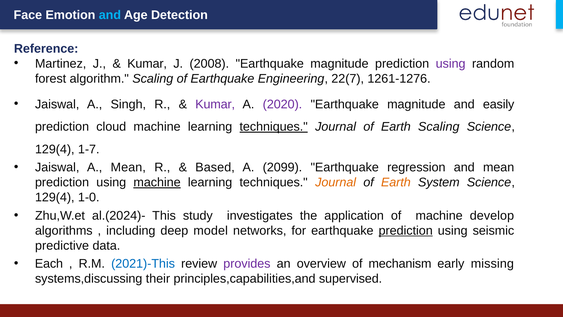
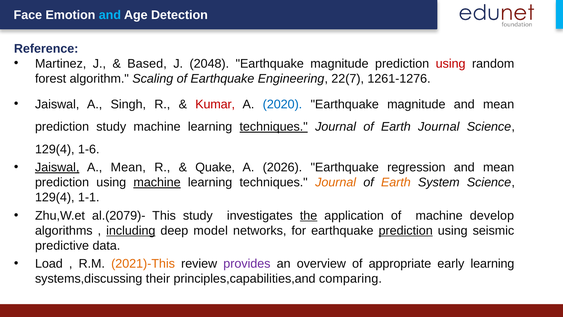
Kumar: Kumar -> Based (147, 64)
2008: 2008 -> 2048 (209, 64)
using colour: purple -> red (451, 64)
Kumar colour: purple -> red (215, 104)
2020 colour: purple -> blue (282, 104)
magnitude and easily: easily -> mean (499, 104)
prediction cloud: cloud -> study (111, 127)
Earth Scaling: Scaling -> Journal (439, 127)
1-7: 1-7 -> 1-6 (89, 149)
Jaiswal underline: none -> present (57, 167)
Based: Based -> Quake (215, 167)
2099: 2099 -> 2026 (282, 167)
1-0: 1-0 -> 1-1 (89, 197)
al.(2024)-: al.(2024)- -> al.(2079)- (119, 215)
the underline: none -> present (309, 215)
including underline: none -> present (131, 230)
Each: Each -> Load (49, 264)
2021)-This colour: blue -> orange (143, 264)
mechanism: mechanism -> appropriate (400, 264)
early missing: missing -> learning (492, 264)
supervised: supervised -> comparing (350, 279)
